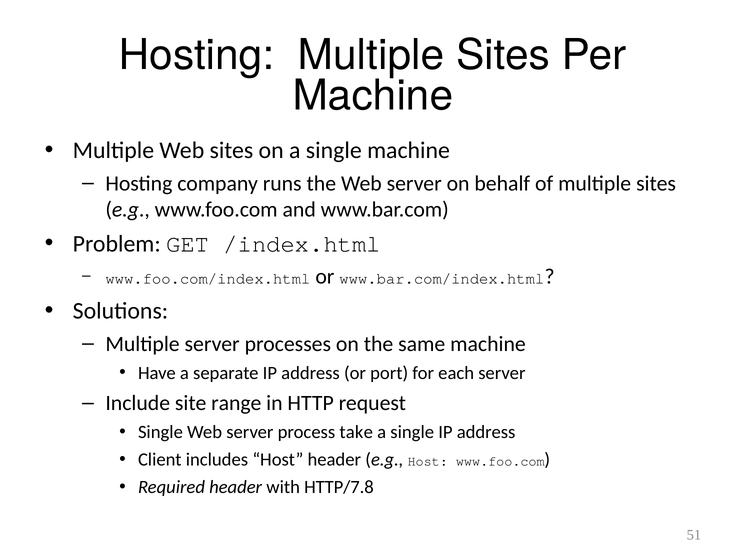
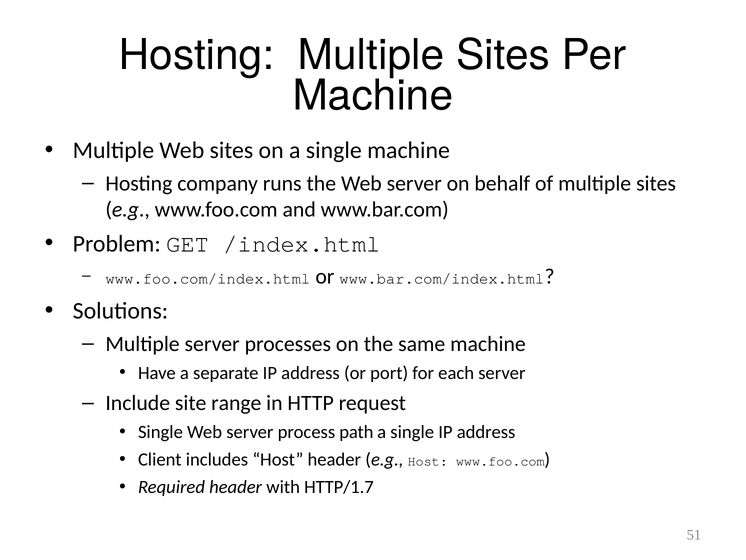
take: take -> path (356, 432)
HTTP/7.8: HTTP/7.8 -> HTTP/1.7 (339, 487)
